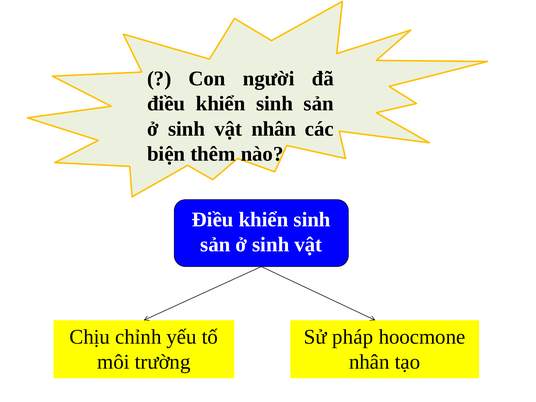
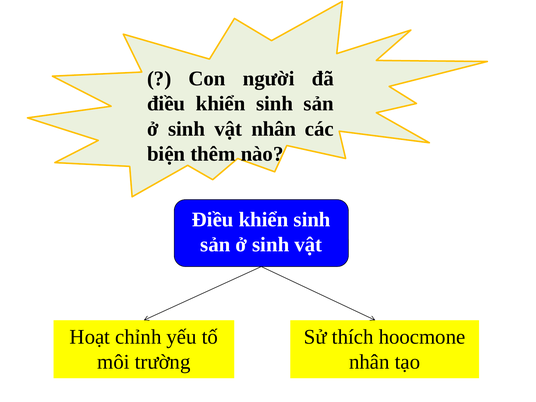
Chịu: Chịu -> Hoạt (90, 337)
pháp: pháp -> thích (353, 337)
